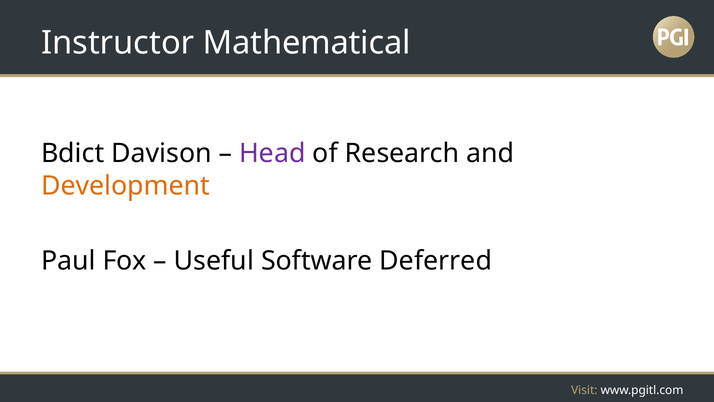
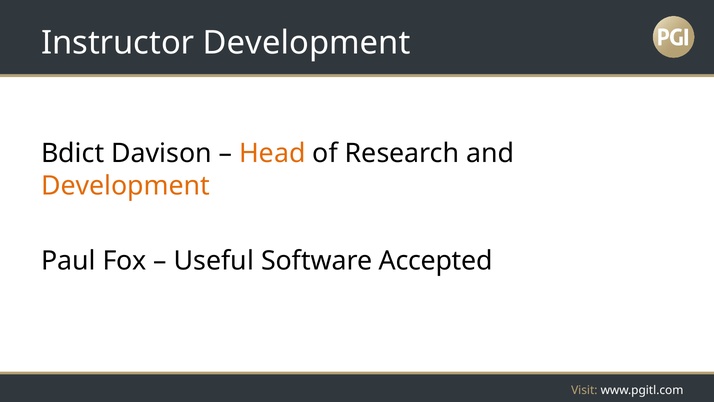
Instructor Mathematical: Mathematical -> Development (307, 43)
Head colour: purple -> orange (272, 153)
Deferred: Deferred -> Accepted (436, 261)
